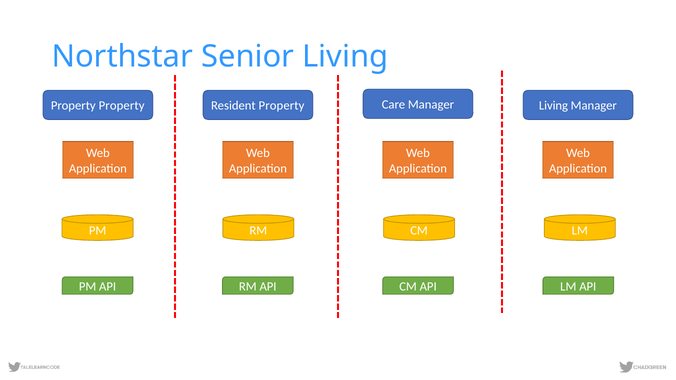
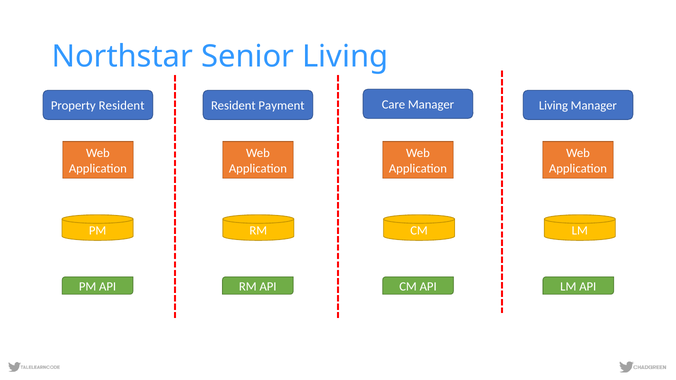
Property Property: Property -> Resident (122, 106)
Resident Property: Property -> Payment (282, 106)
